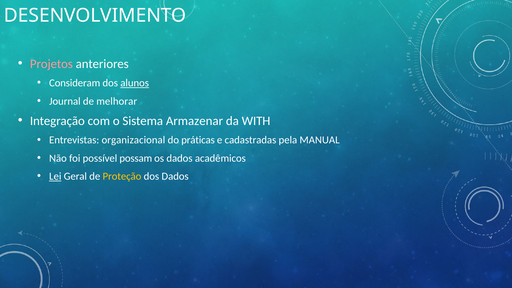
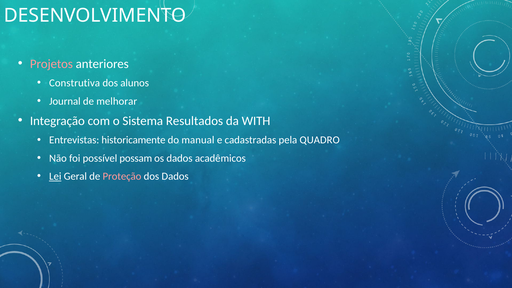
Consideram: Consideram -> Construtiva (75, 83)
alunos underline: present -> none (135, 83)
Armazenar: Armazenar -> Resultados (194, 121)
organizacional: organizacional -> historicamente (134, 140)
práticas: práticas -> manual (198, 140)
MANUAL: MANUAL -> QUADRO (320, 140)
Proteção colour: yellow -> pink (122, 176)
